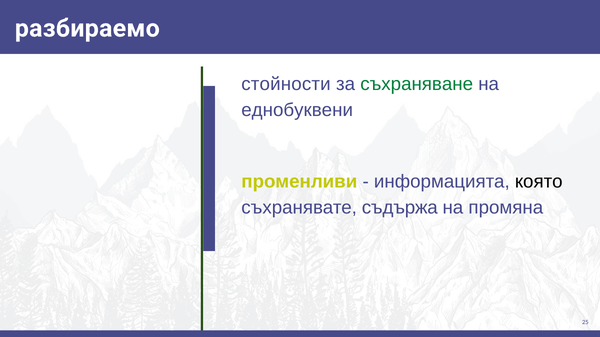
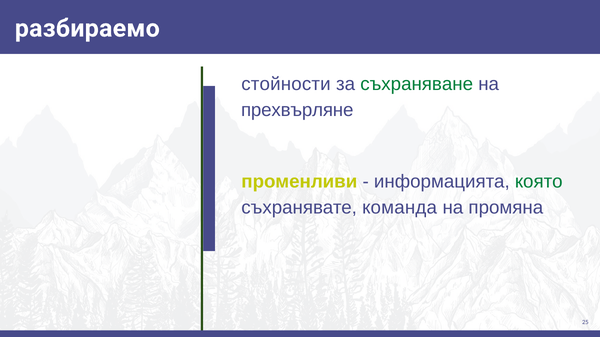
еднобуквени: еднобуквени -> прехвърляне (297, 110)
която colour: black -> green (539, 182)
съдържа: съдържа -> команда (400, 208)
